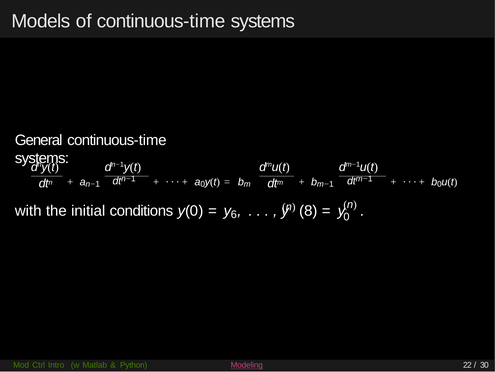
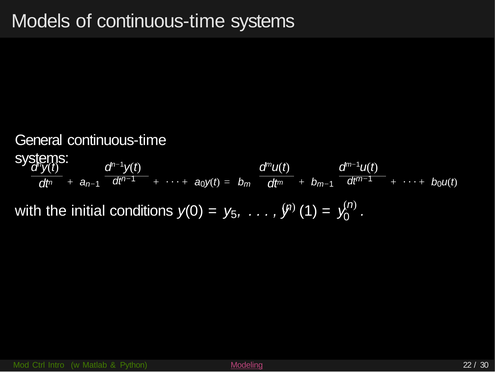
6: 6 -> 5 (234, 214)
8: 8 -> 1 (308, 211)
